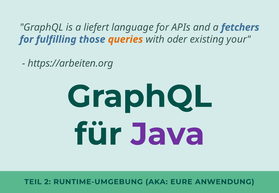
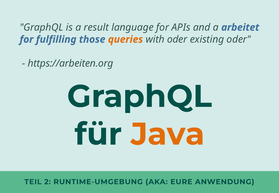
liefert: liefert -> result (96, 27)
fetchers: fetchers -> arbeitet (240, 27)
existing your: your -> oder (239, 39)
Java colour: purple -> orange (168, 134)
